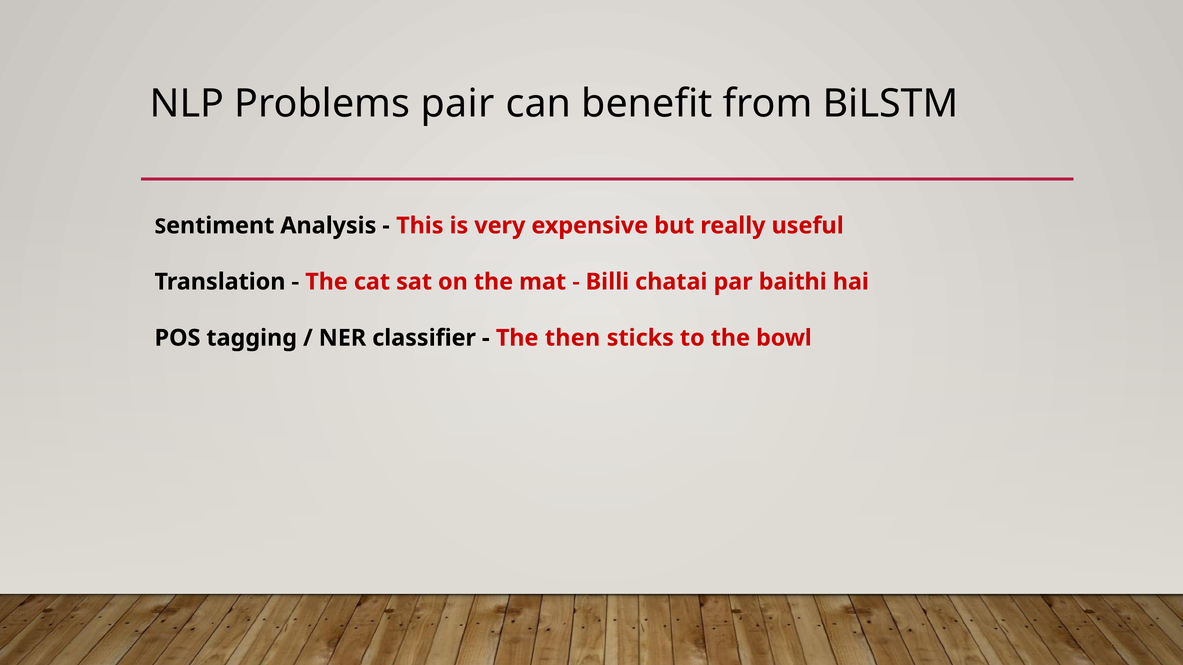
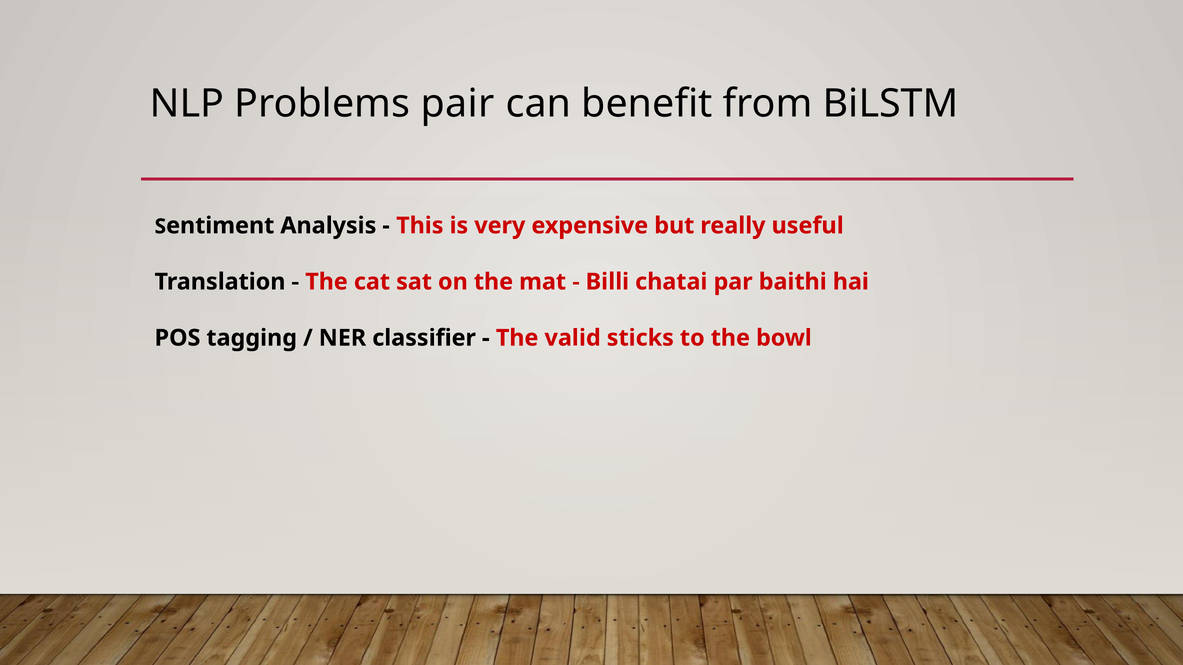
then: then -> valid (573, 338)
